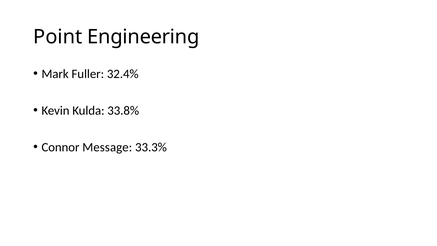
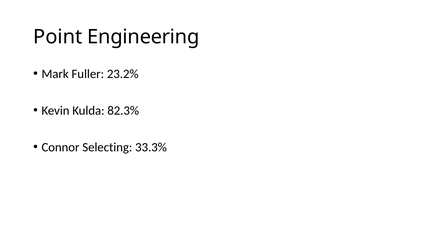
32.4%: 32.4% -> 23.2% (123, 74)
33.8%: 33.8% -> 82.3% (123, 111)
Message: Message -> Selecting (107, 147)
